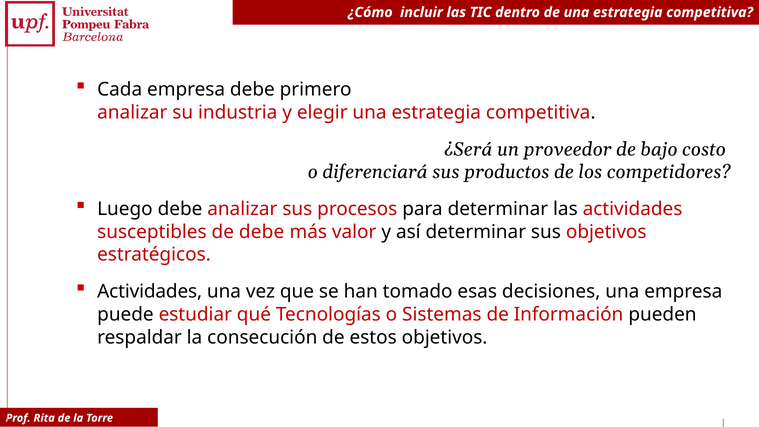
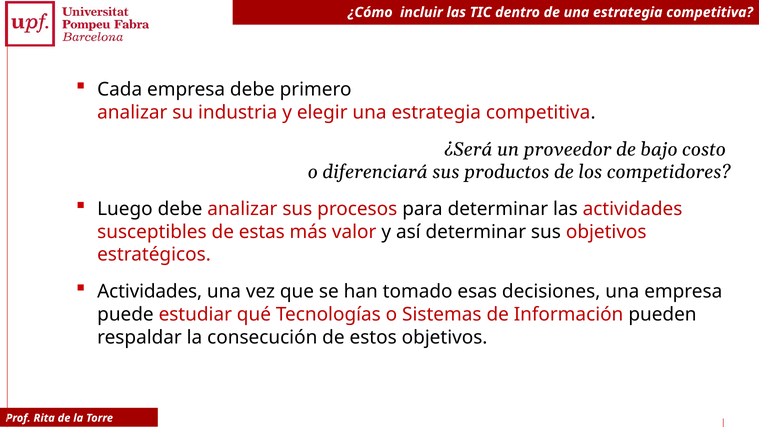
de debe: debe -> estas (262, 232)
